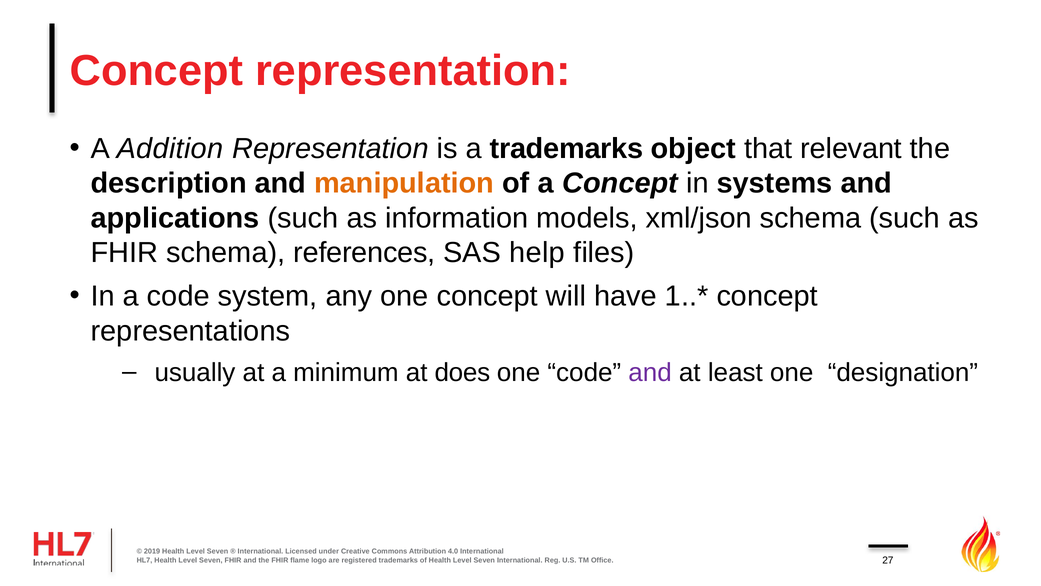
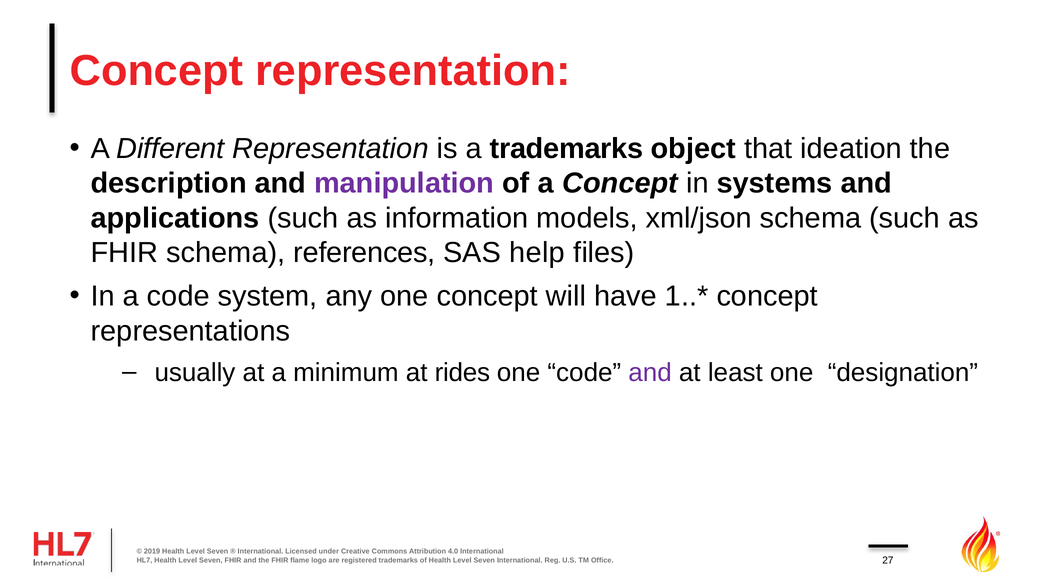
Addition: Addition -> Different (170, 149)
relevant: relevant -> ideation (851, 149)
manipulation colour: orange -> purple (404, 183)
does: does -> rides (462, 372)
